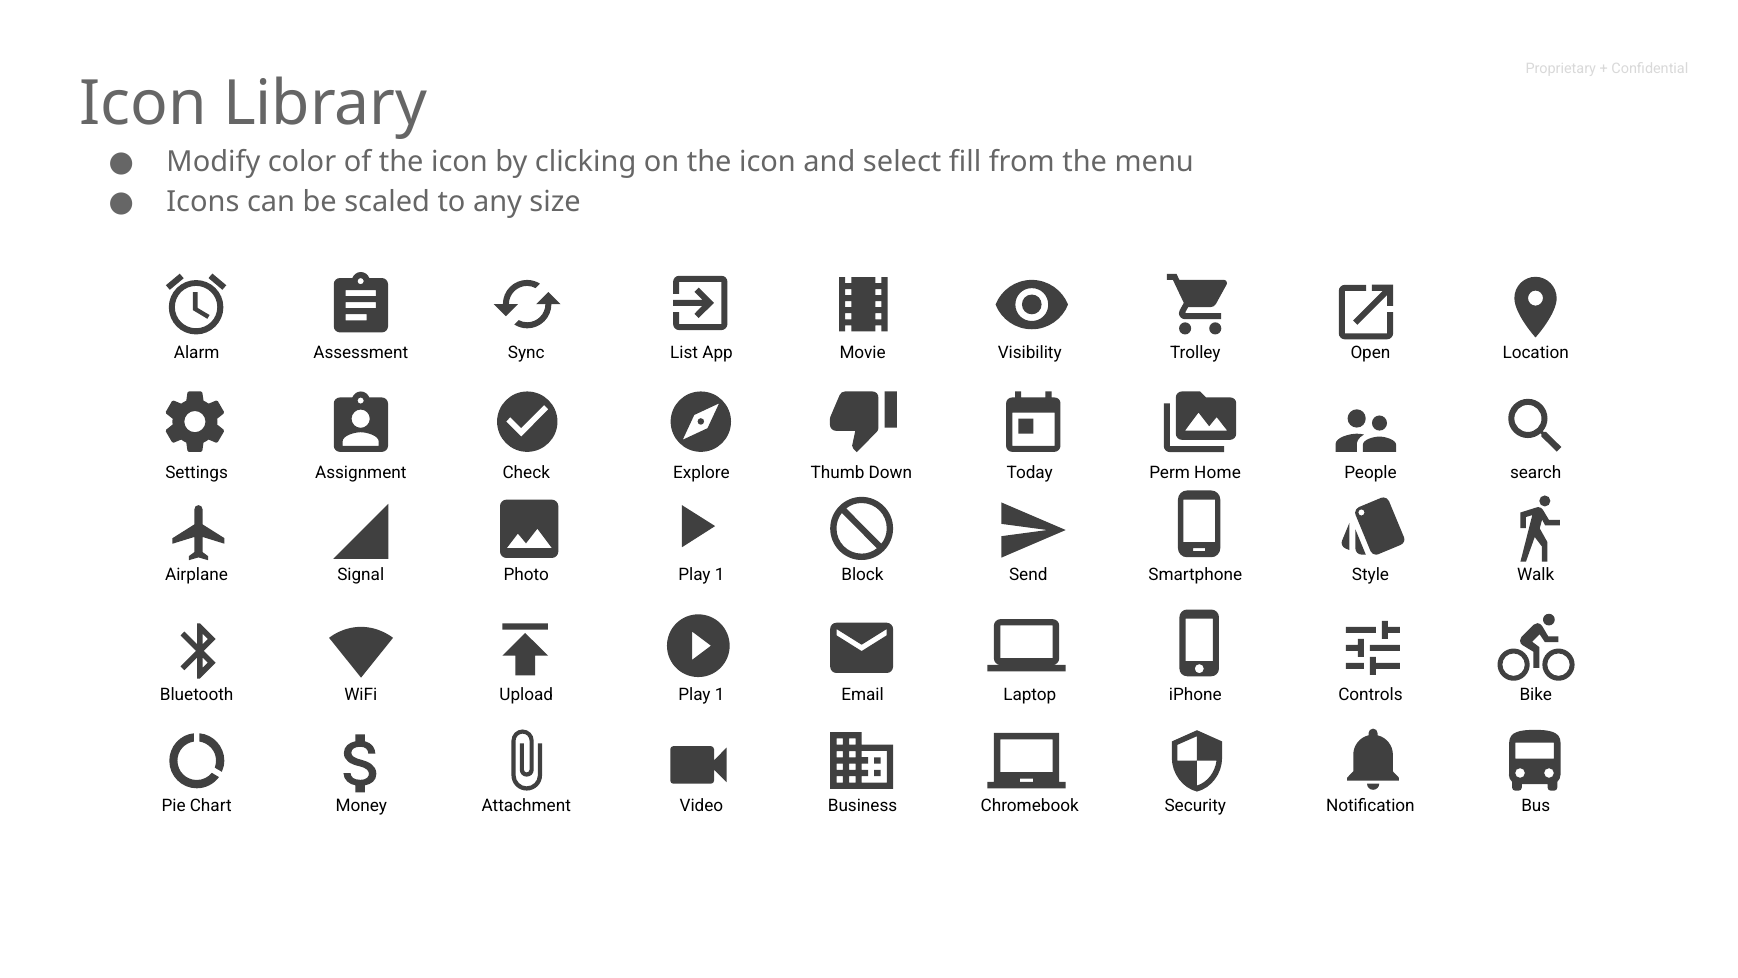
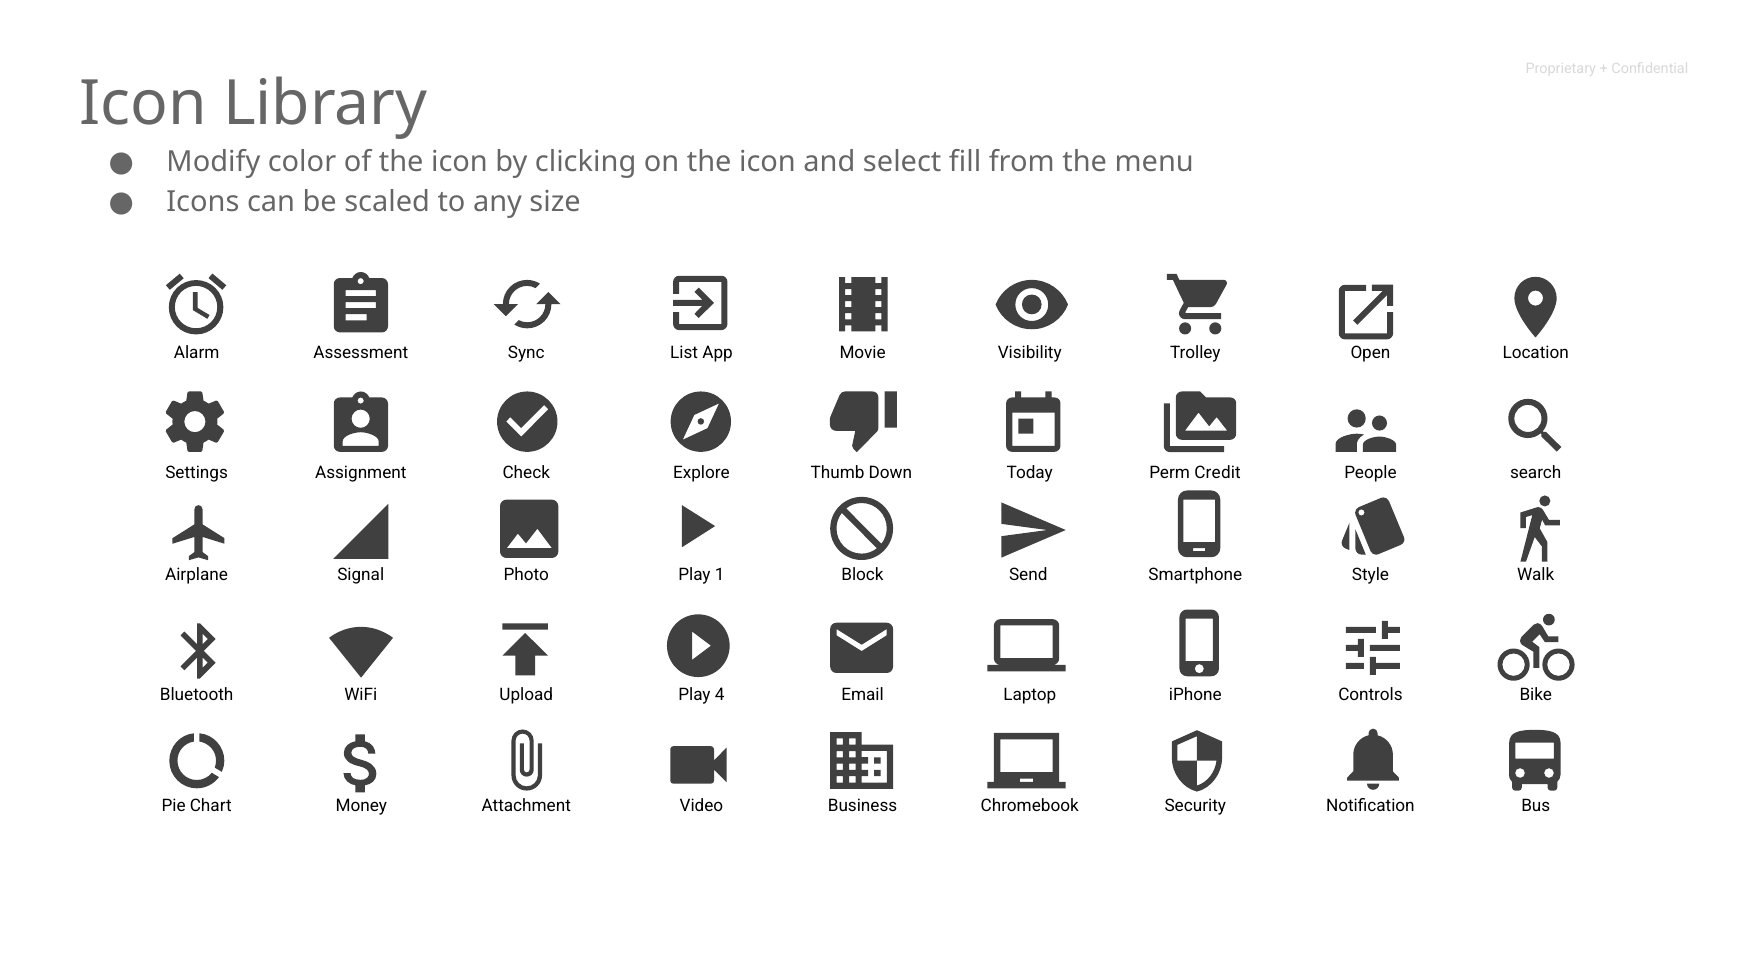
Home: Home -> Credit (1218, 472)
Upload Play 1: 1 -> 4 (720, 695)
